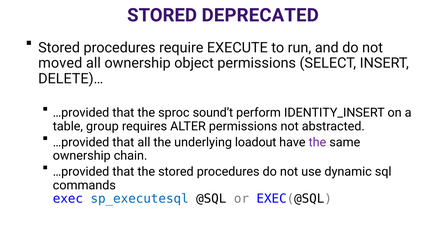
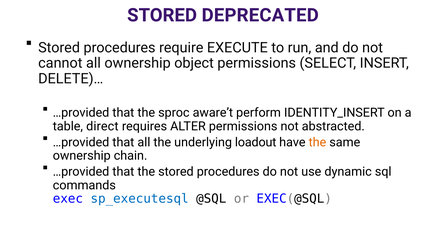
moved: moved -> cannot (60, 63)
sound’t: sound’t -> aware’t (213, 113)
group: group -> direct (102, 126)
the colour: purple -> orange (317, 142)
